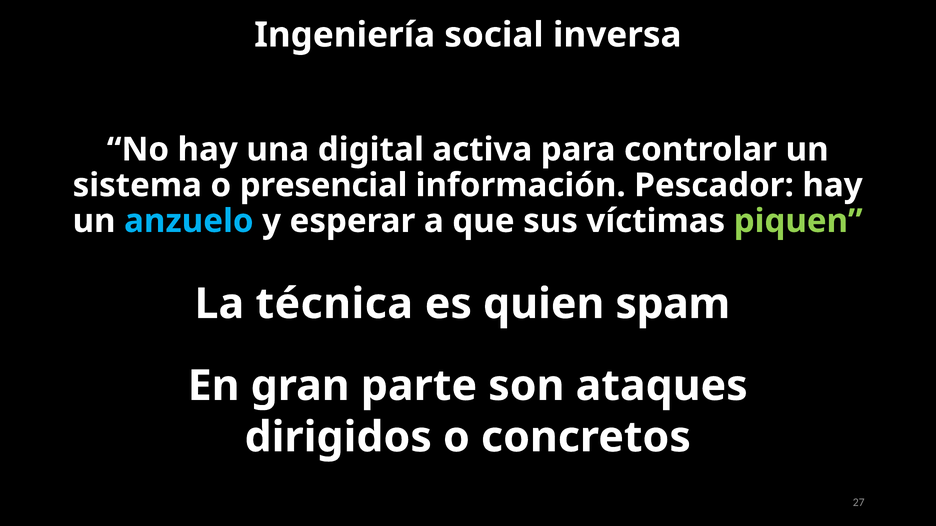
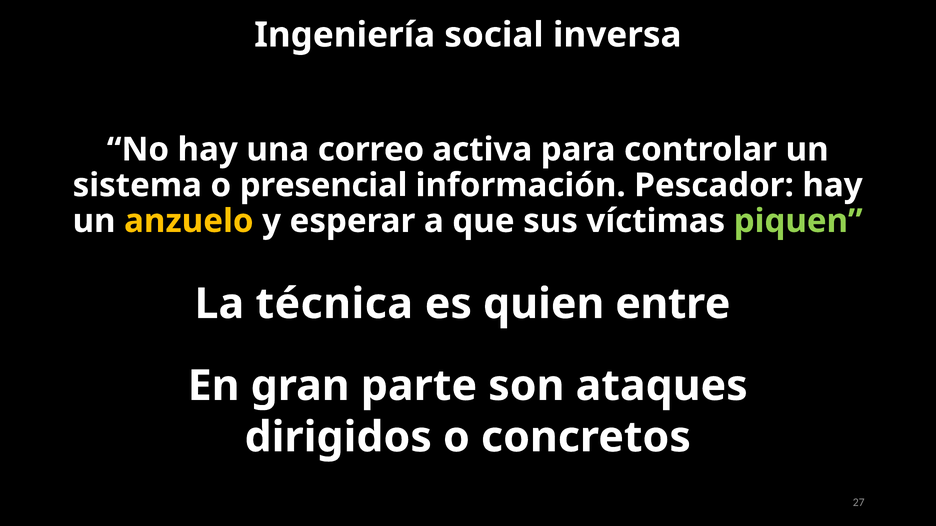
digital: digital -> correo (371, 150)
anzuelo colour: light blue -> yellow (189, 221)
spam: spam -> entre (673, 304)
